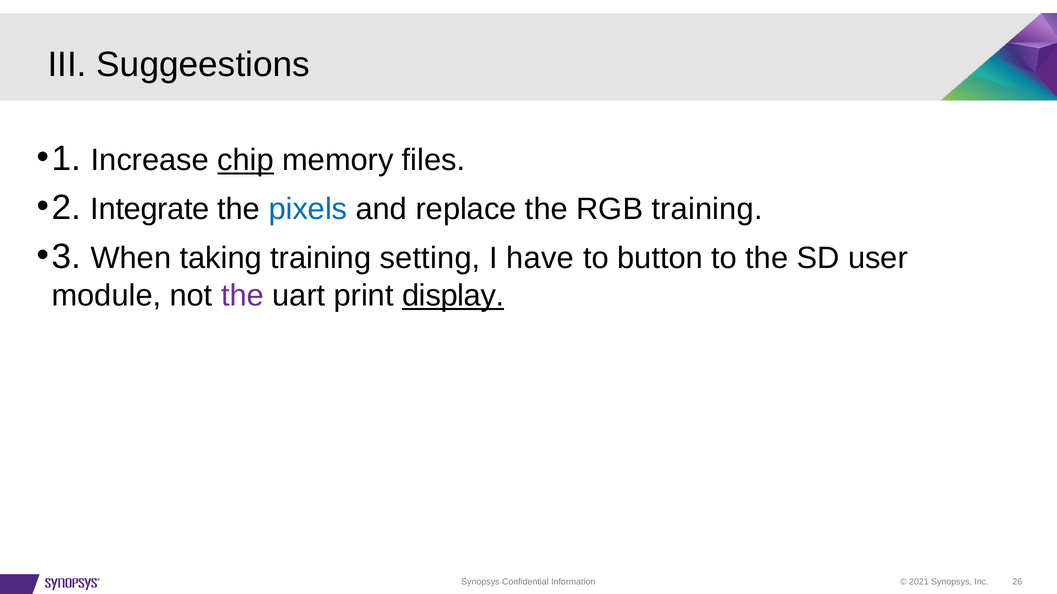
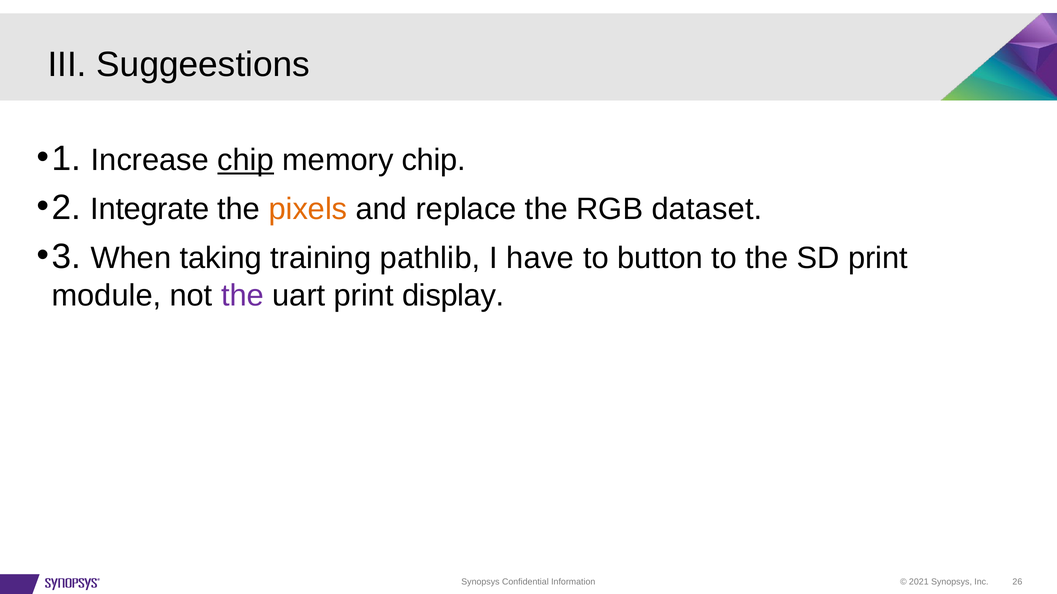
memory files: files -> chip (434, 160)
pixels colour: blue -> orange (308, 209)
RGB training: training -> dataset (707, 209)
setting: setting -> pathlib (430, 258)
SD user: user -> print (878, 258)
display underline: present -> none (453, 296)
